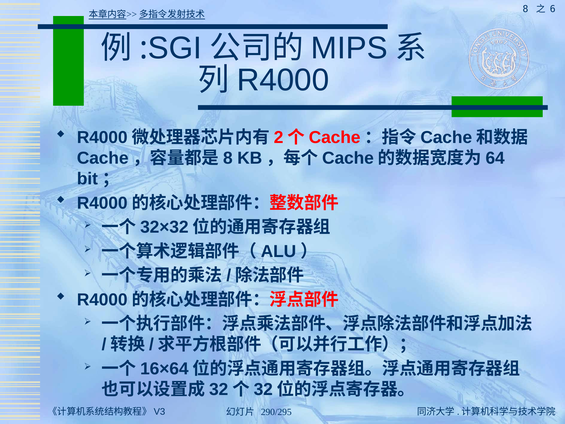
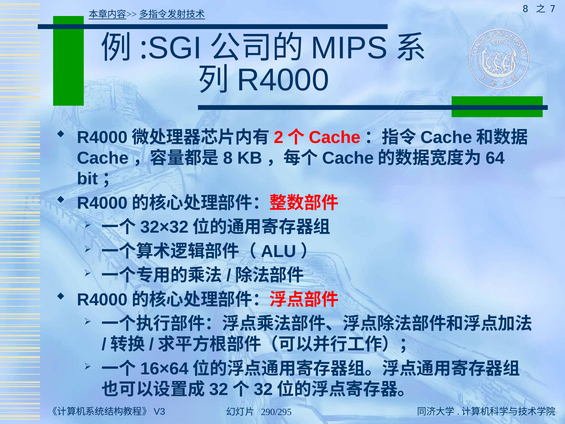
6: 6 -> 7 (553, 9)
